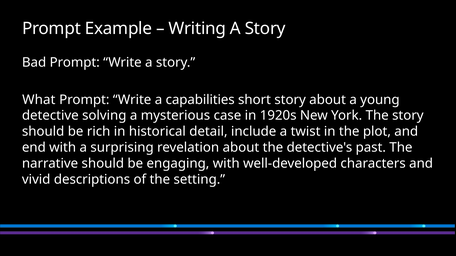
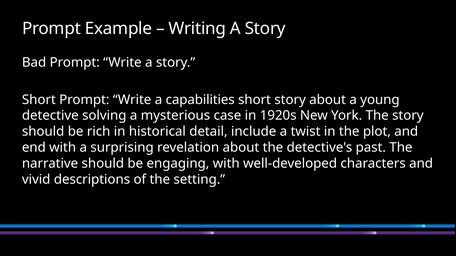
What: What -> Short (39, 100)
